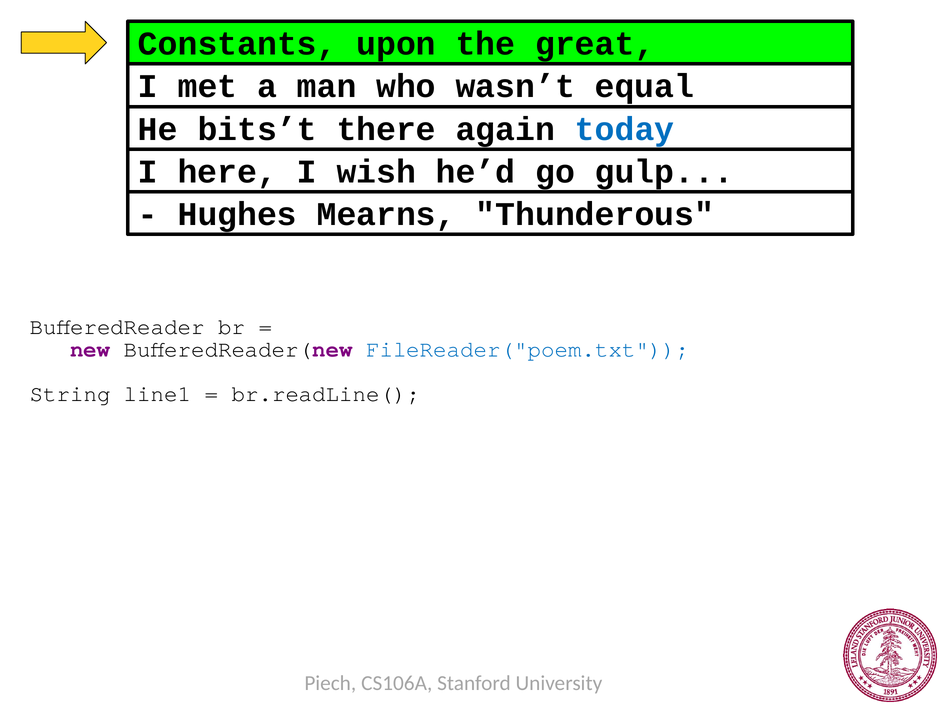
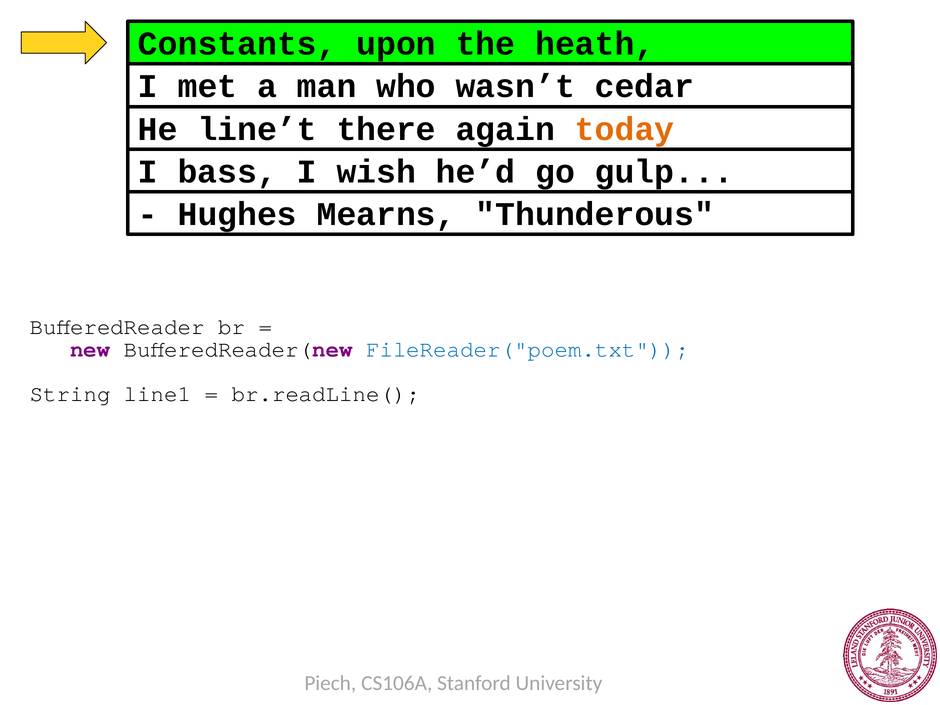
great: great -> heath (595, 44)
equal: equal -> cedar (644, 87)
bits’t: bits’t -> line’t (257, 129)
today colour: blue -> orange (625, 129)
here: here -> bass (227, 172)
